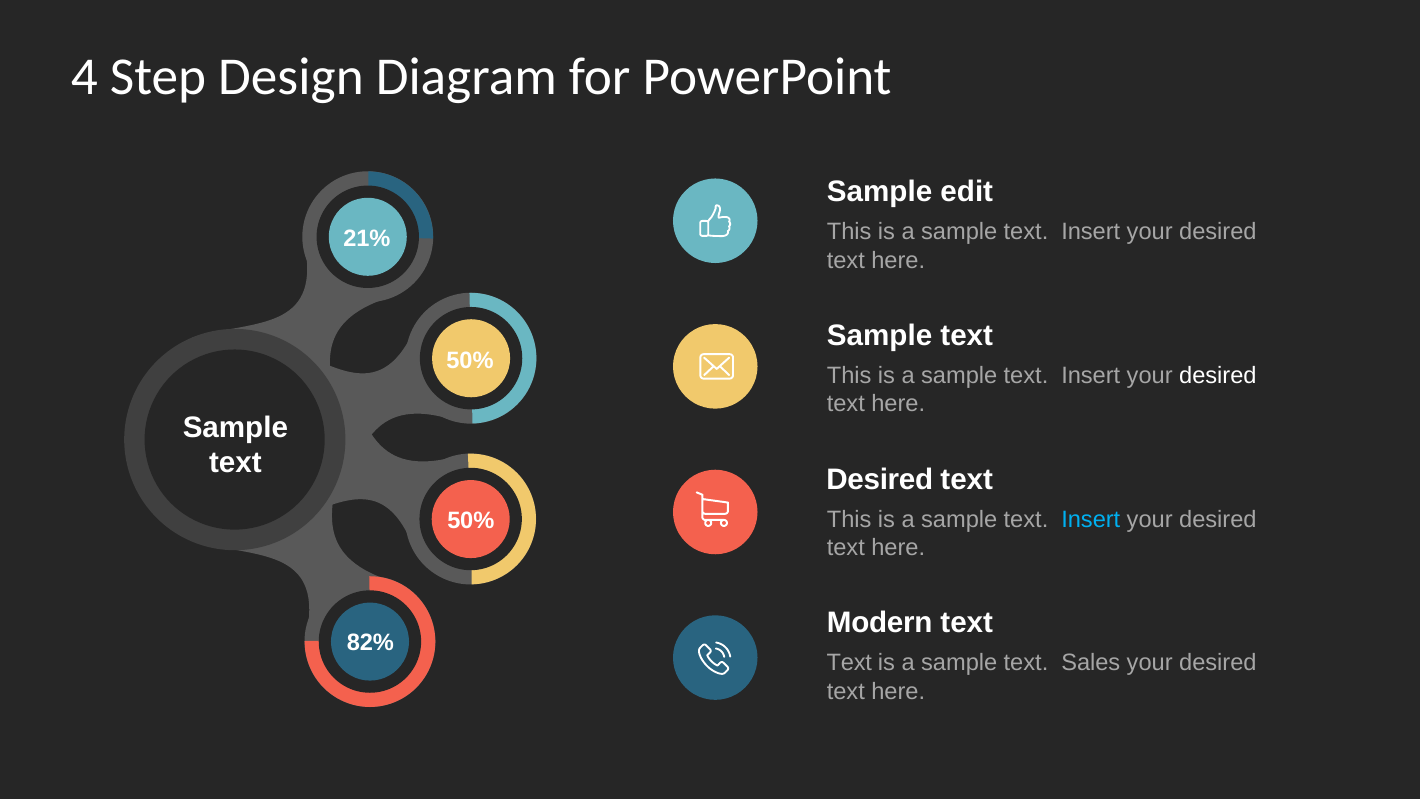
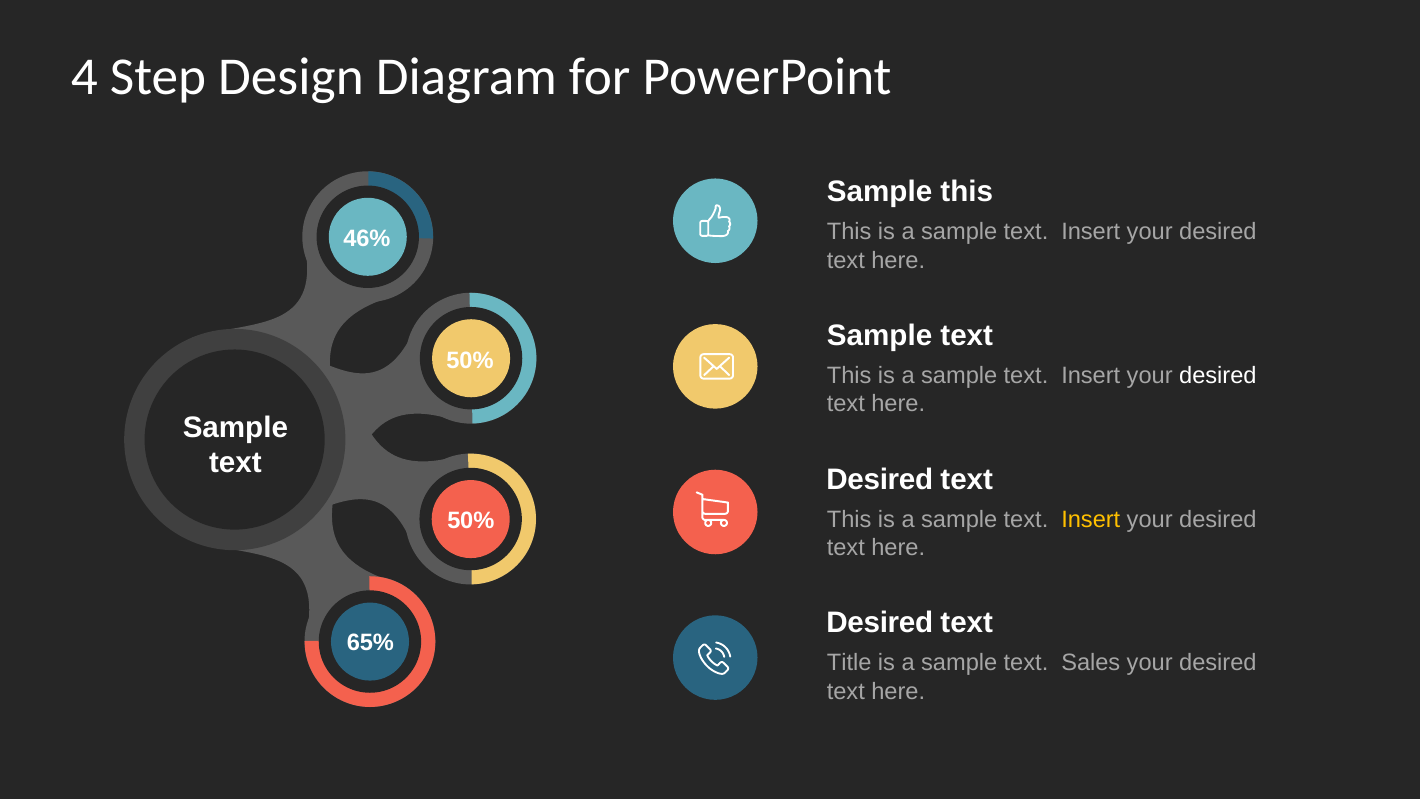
Sample edit: edit -> this (967, 192)
21%: 21% -> 46% (367, 238)
Insert colour: light blue -> yellow (1091, 519)
Modern: Modern -> Desired (880, 623)
82%: 82% -> 65% (370, 642)
Text: Text -> Title (849, 663)
